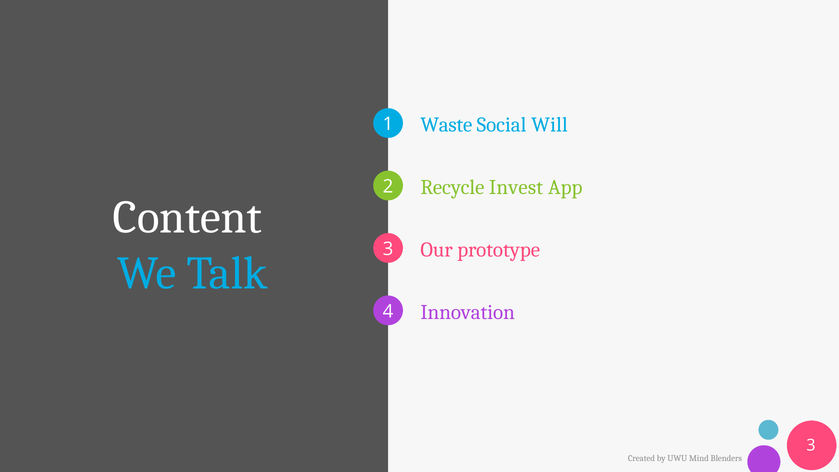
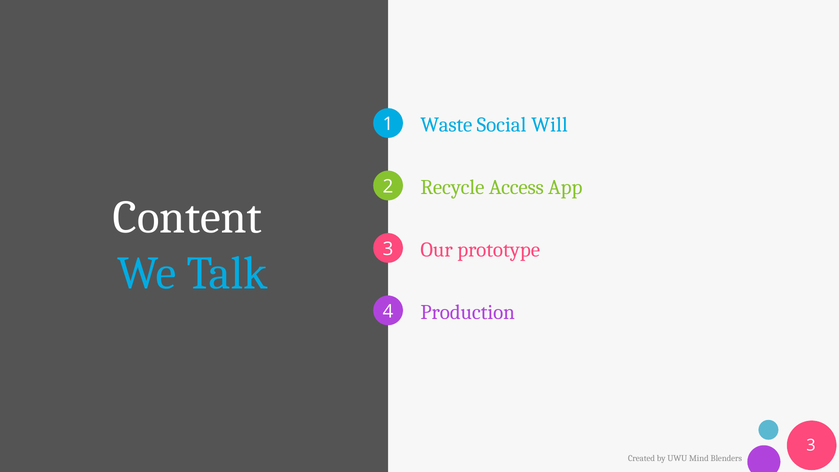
Invest: Invest -> Access (516, 187)
Innovation: Innovation -> Production (468, 312)
